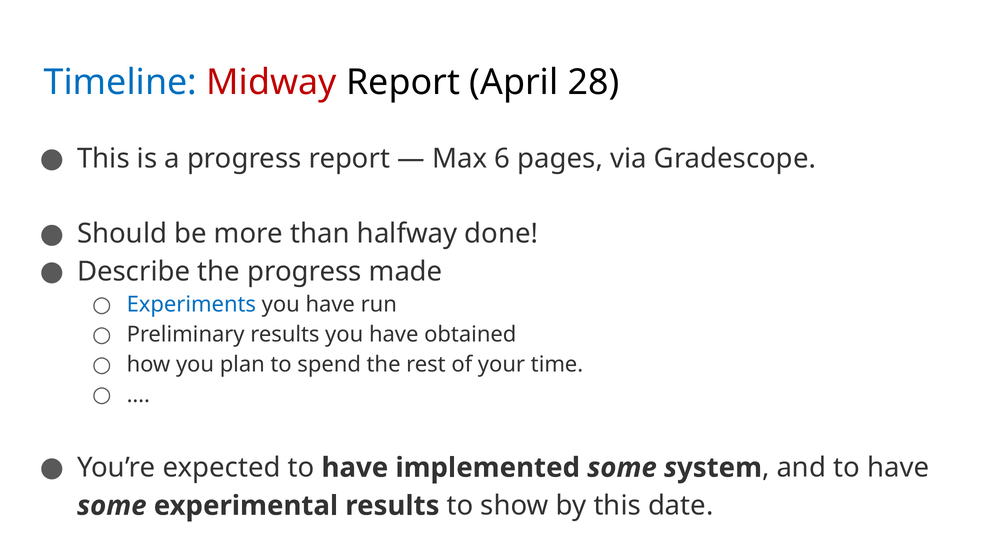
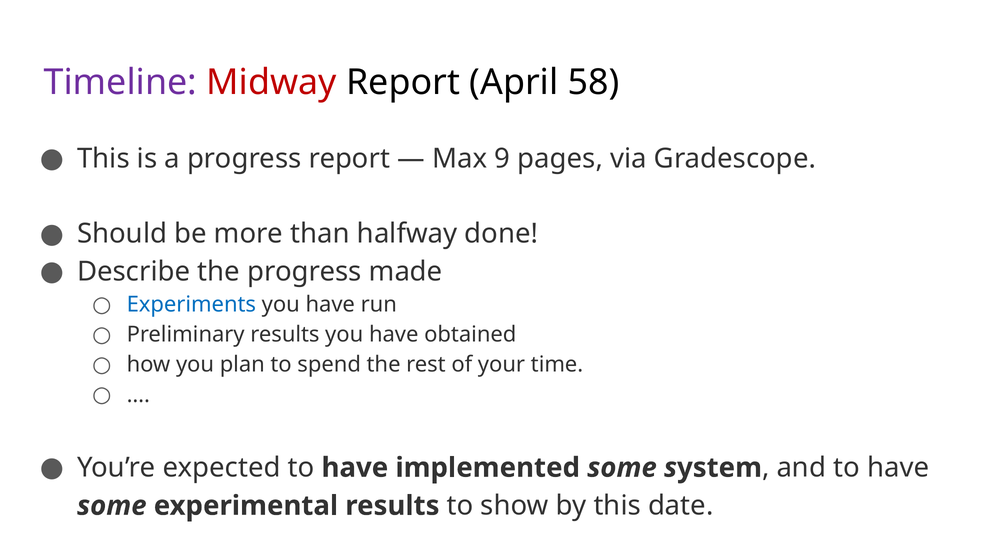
Timeline colour: blue -> purple (120, 82)
28: 28 -> 58 (594, 82)
6: 6 -> 9 (502, 158)
